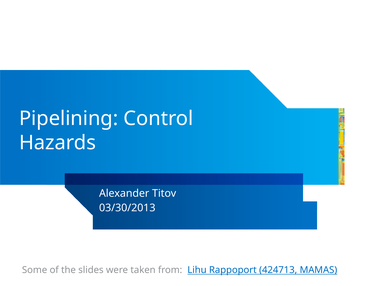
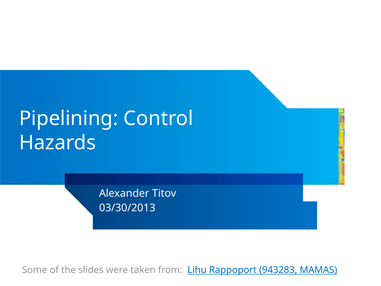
424713: 424713 -> 943283 (278, 270)
